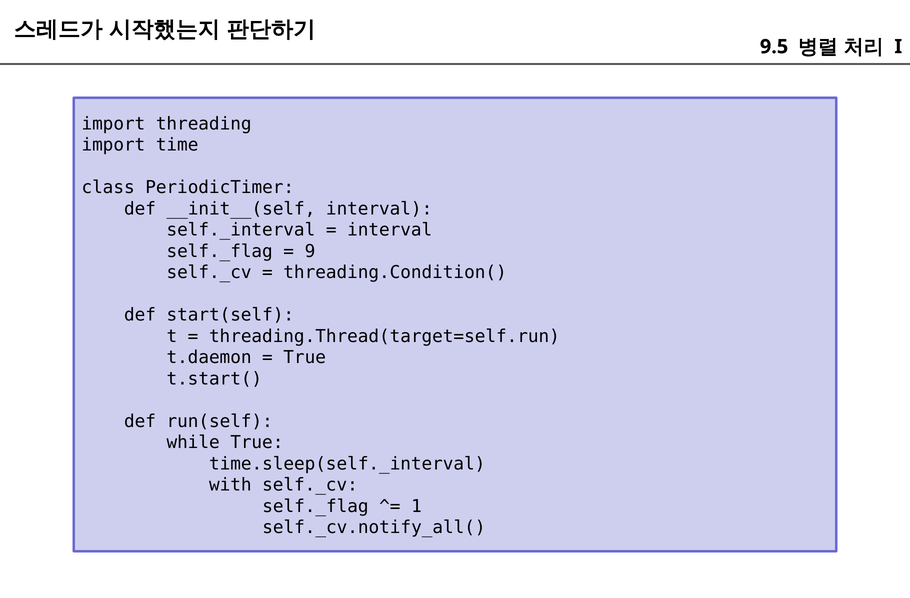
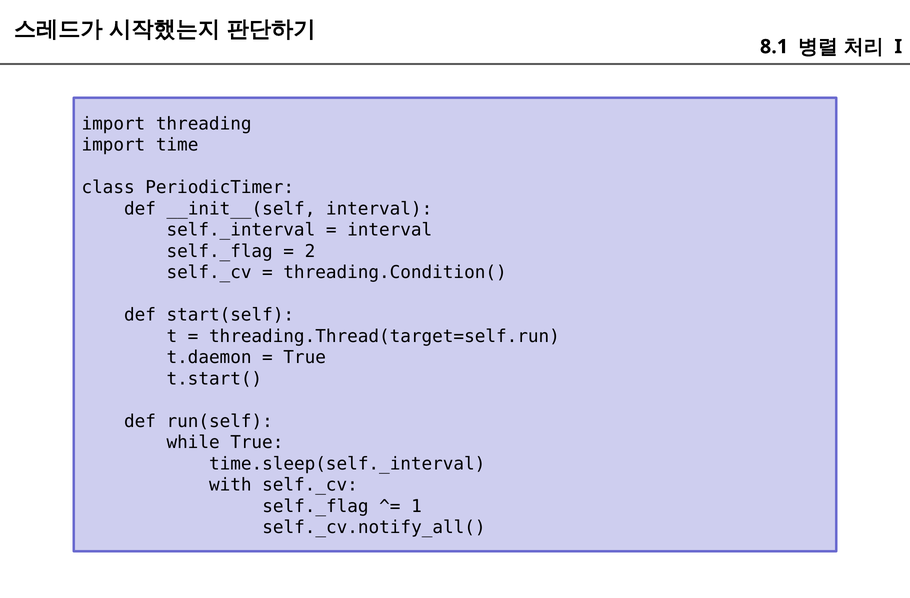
9.5: 9.5 -> 8.1 (774, 47)
9: 9 -> 2 (310, 251)
